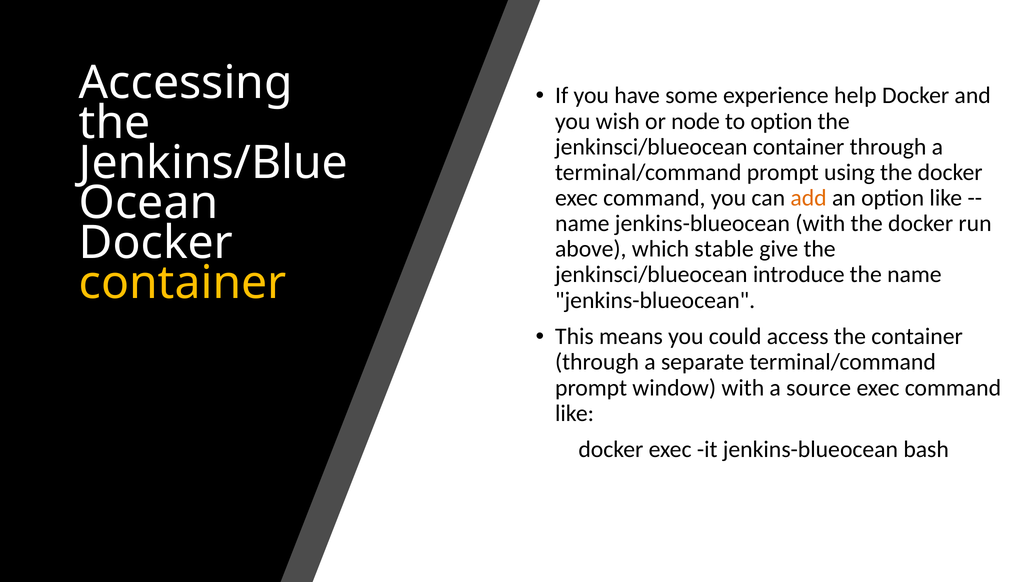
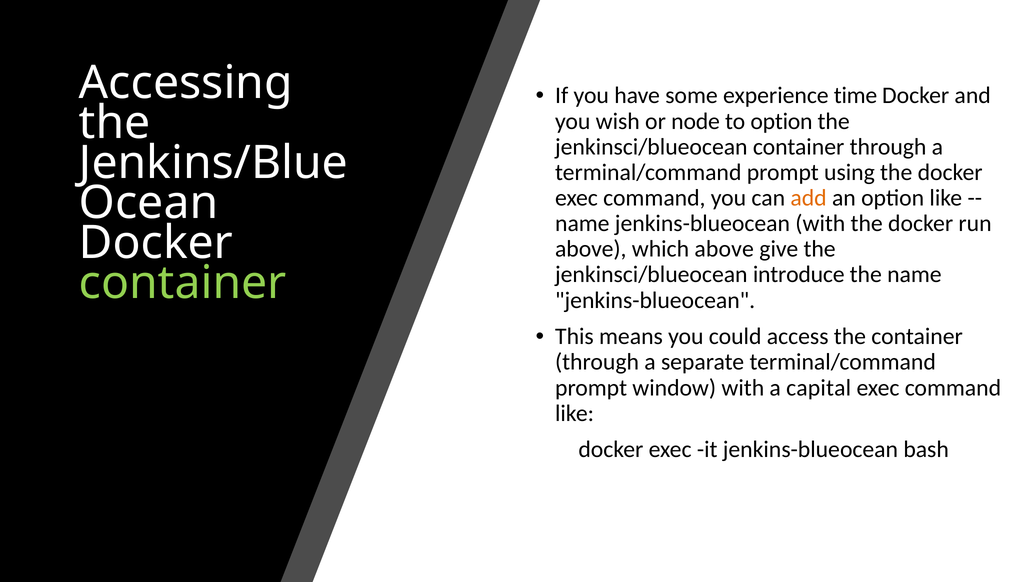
help: help -> time (856, 96)
which stable: stable -> above (724, 249)
container colour: yellow -> light green (183, 283)
source: source -> capital (819, 388)
